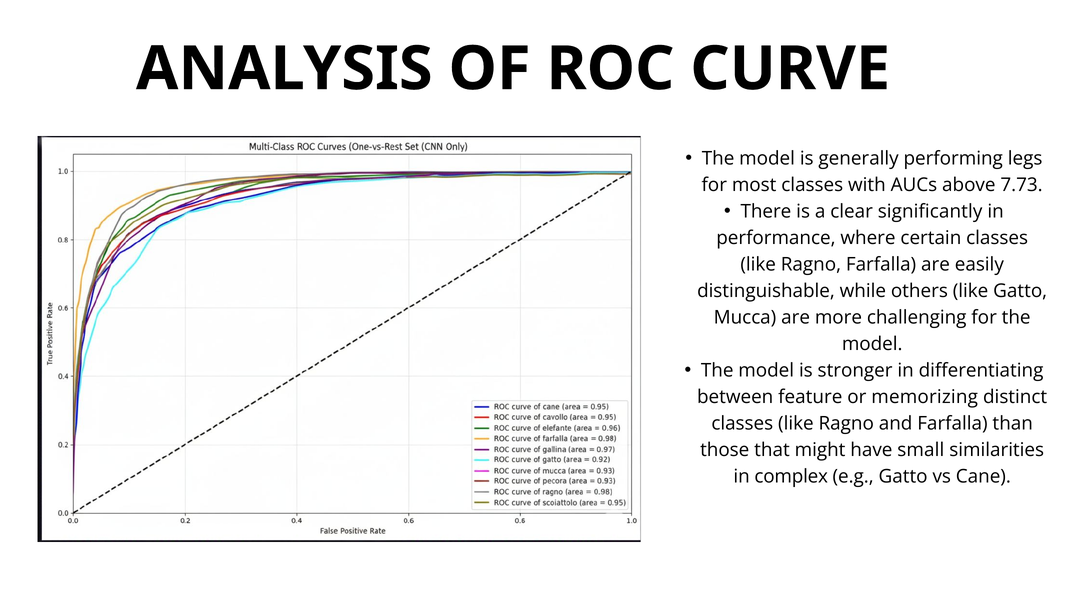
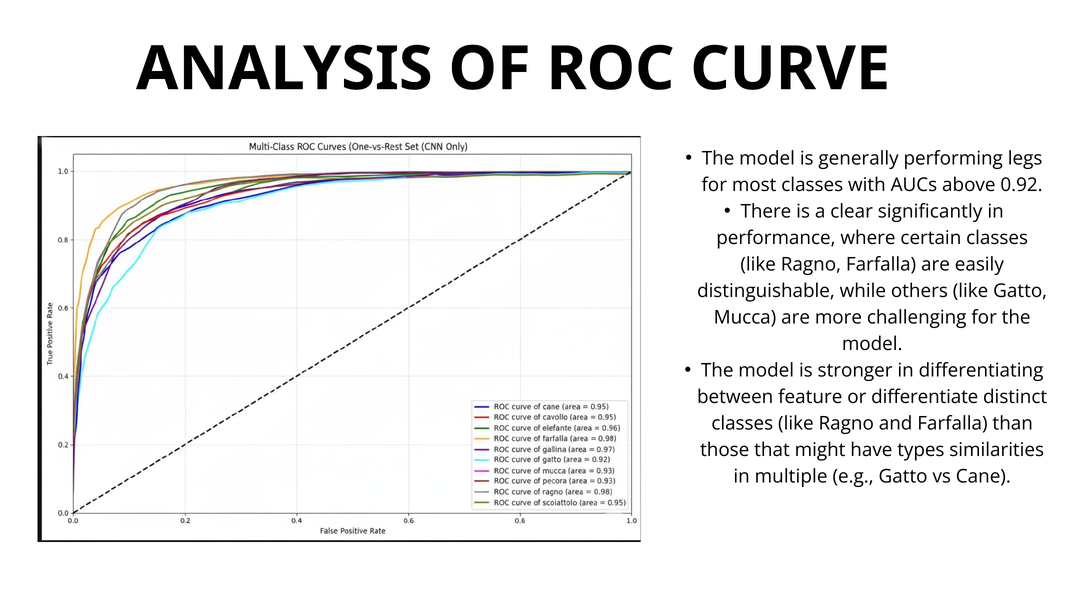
7.73: 7.73 -> 0.92 (1022, 185)
memorizing: memorizing -> differentiate (925, 397)
small: small -> types (921, 450)
complex: complex -> multiple (791, 476)
